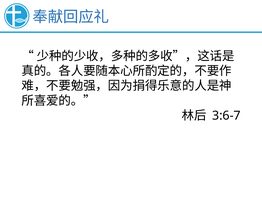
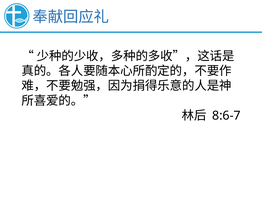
3:6-7: 3:6-7 -> 8:6-7 (226, 115)
